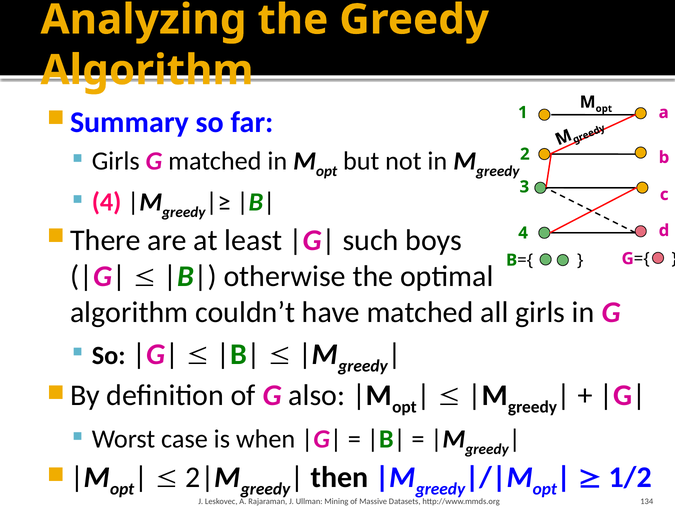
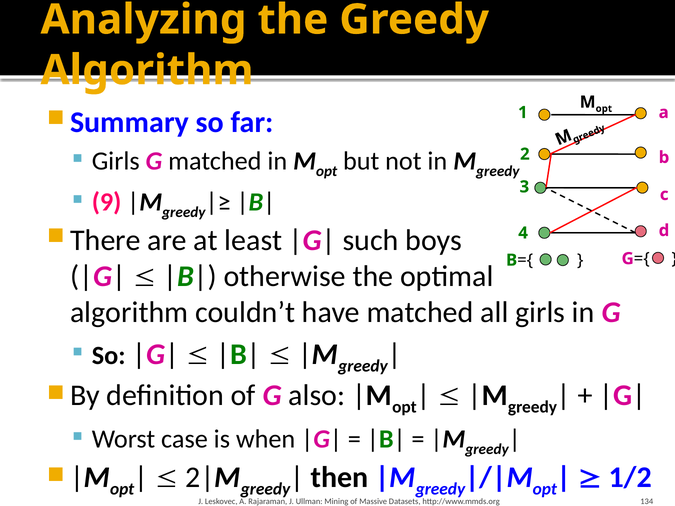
4: 4 -> 9 (107, 202)
